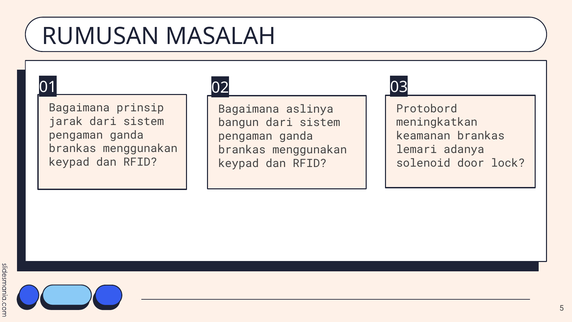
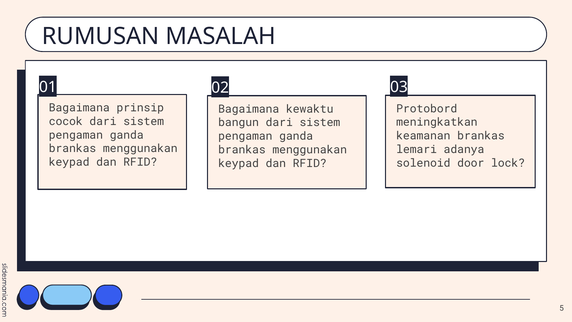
aslinya: aslinya -> kewaktu (310, 109)
jarak: jarak -> cocok (66, 121)
